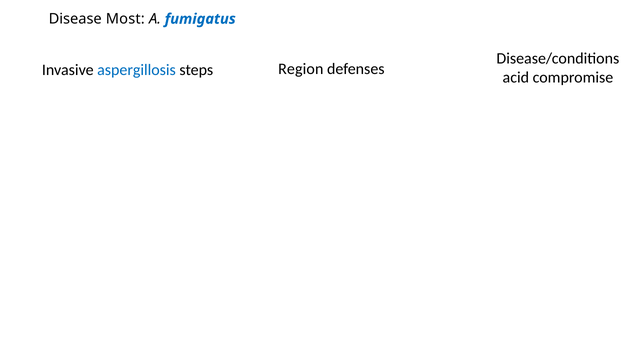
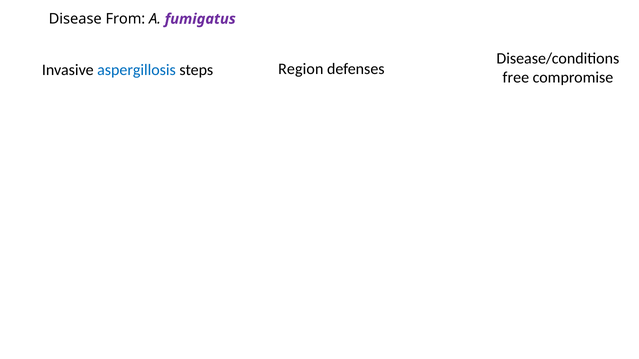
Most: Most -> From (125, 19)
fumigatus colour: blue -> purple (200, 19)
acid: acid -> free (516, 78)
